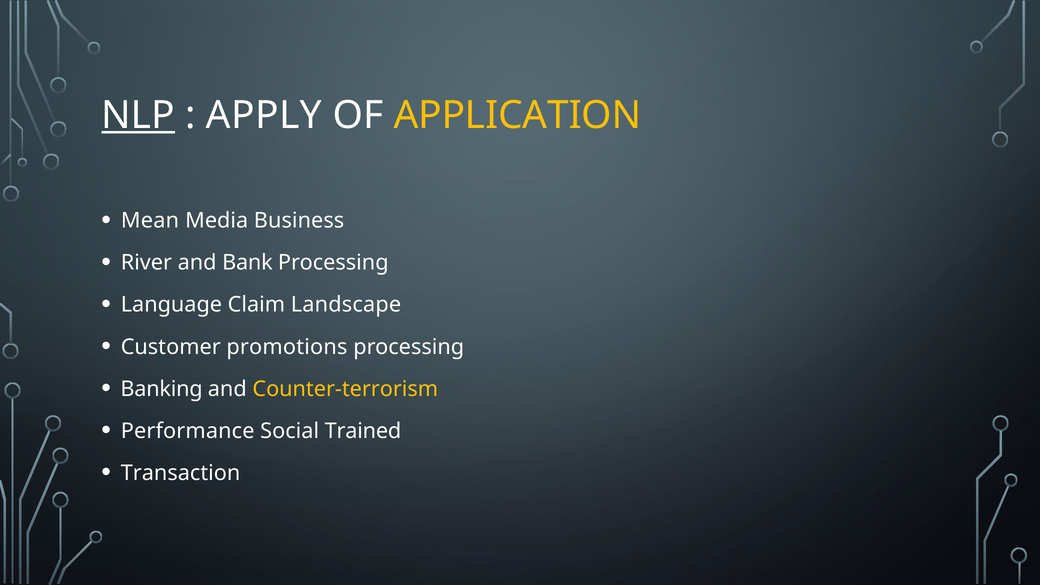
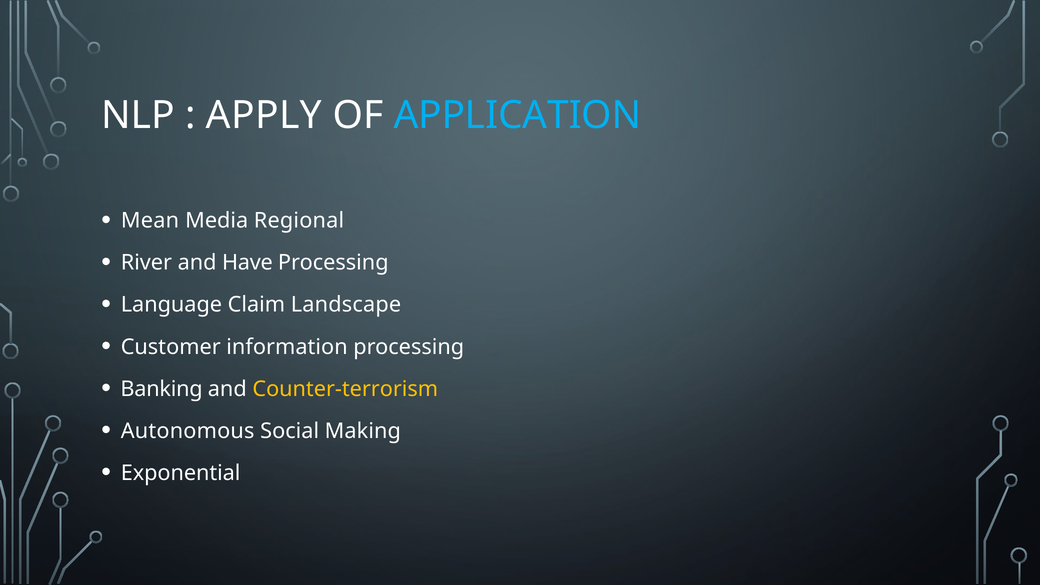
NLP underline: present -> none (138, 116)
APPLICATION colour: yellow -> light blue (517, 116)
Business: Business -> Regional (299, 221)
Bank: Bank -> Have (247, 263)
promotions: promotions -> information (287, 347)
Performance: Performance -> Autonomous (188, 431)
Trained: Trained -> Making (363, 431)
Transaction: Transaction -> Exponential (181, 473)
